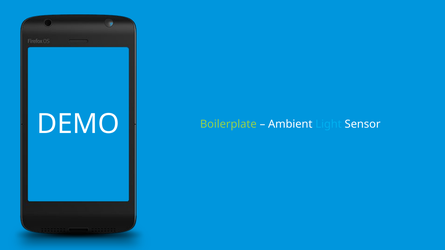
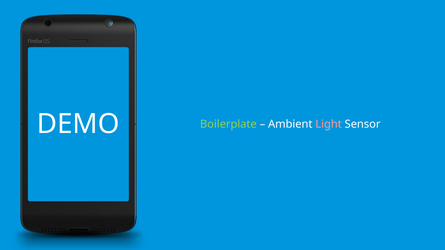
Light colour: light blue -> pink (329, 124)
